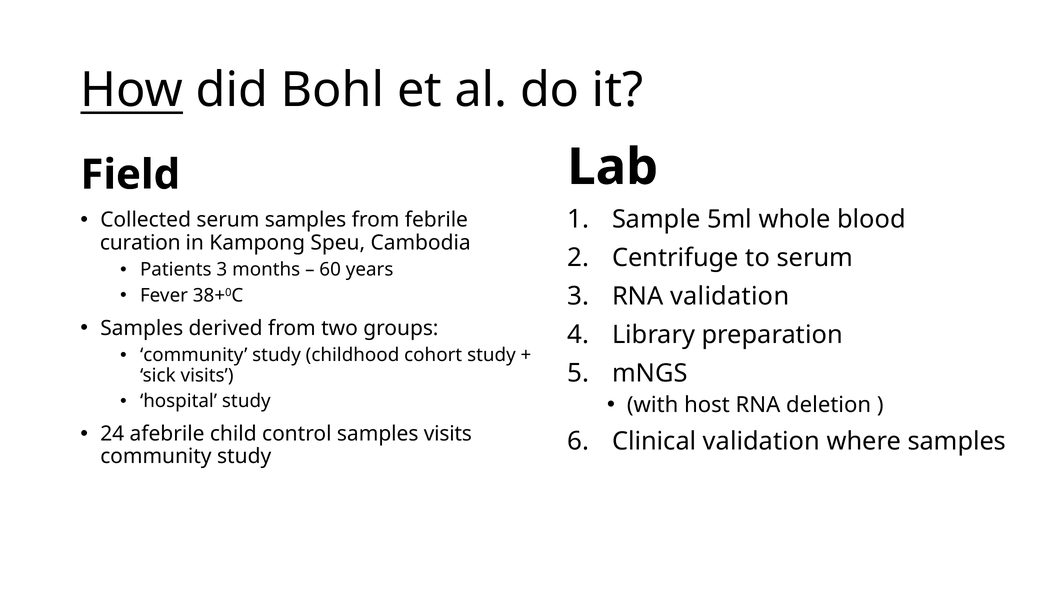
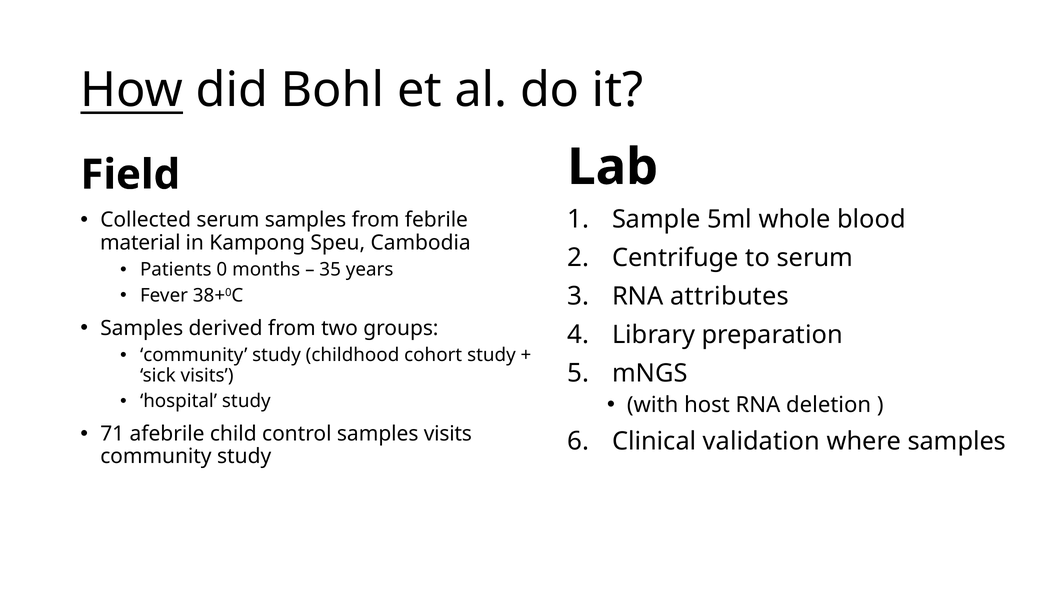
curation: curation -> material (140, 243)
Patients 3: 3 -> 0 (222, 270)
60: 60 -> 35 (330, 270)
RNA validation: validation -> attributes (730, 296)
24: 24 -> 71 (112, 434)
